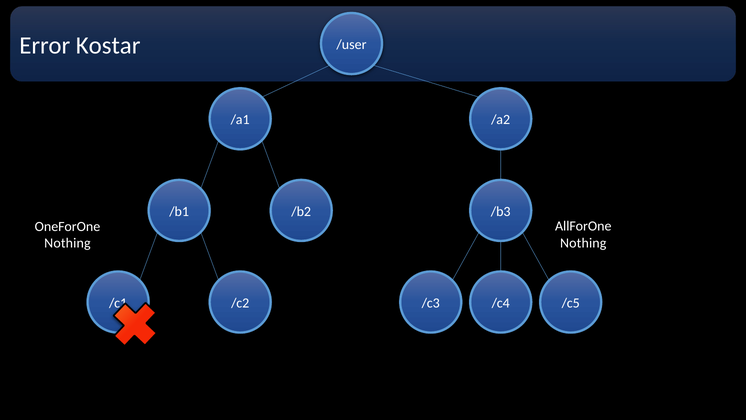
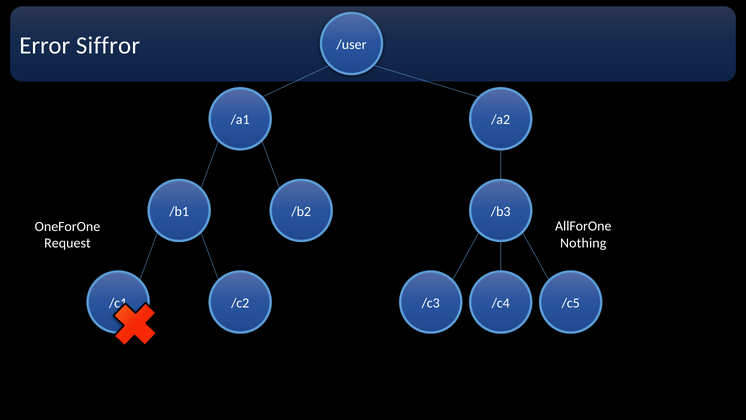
Kostar: Kostar -> Siffror (108, 45)
Nothing: Nothing -> Request (67, 243)
